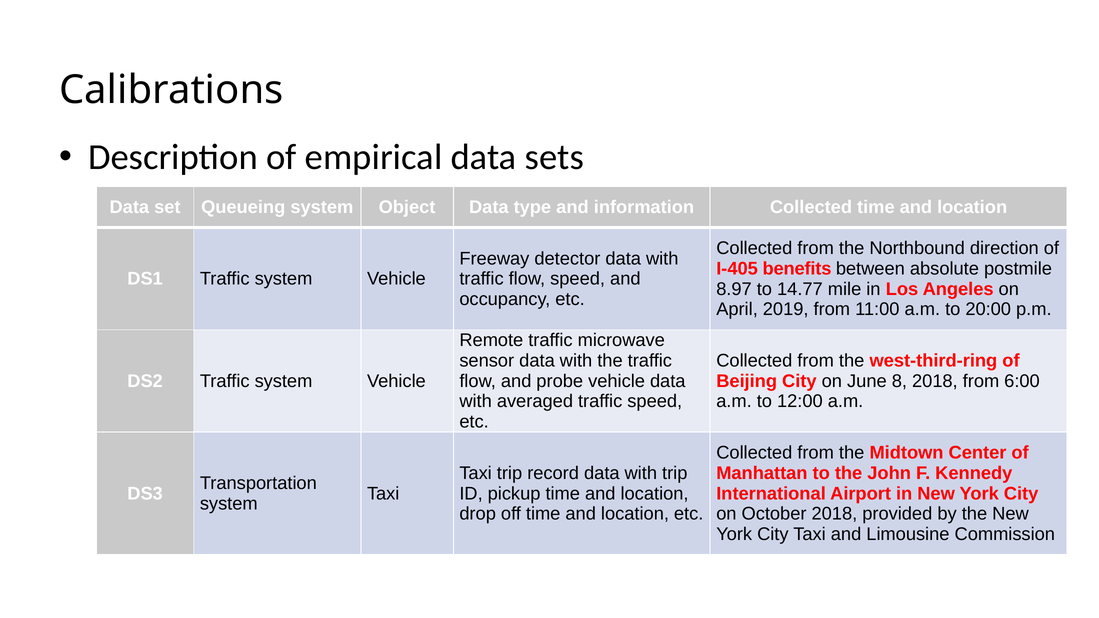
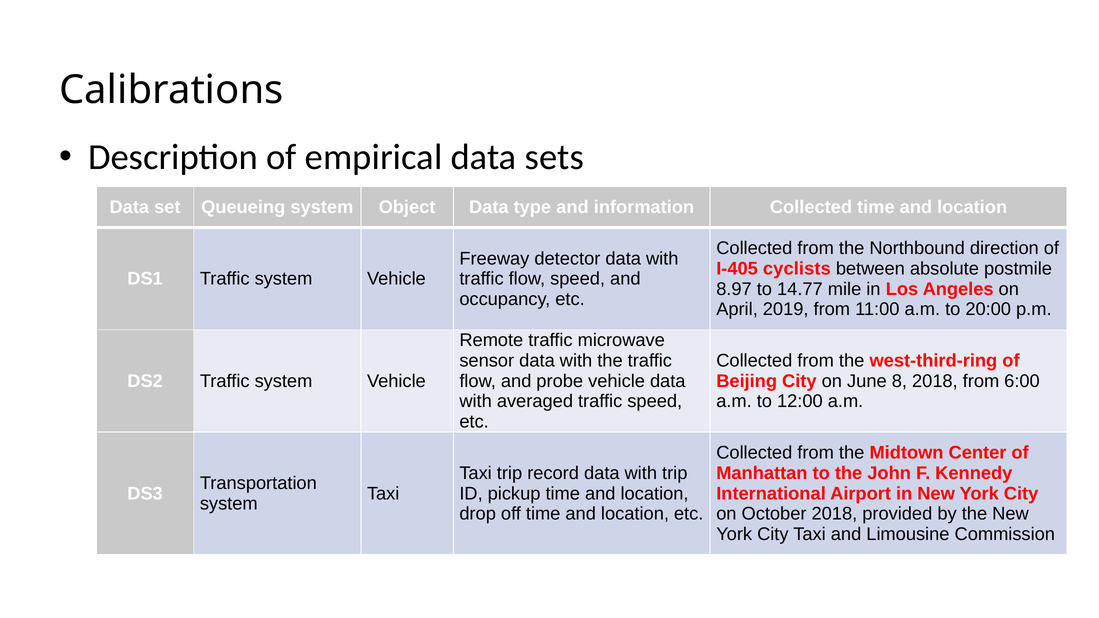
benefits: benefits -> cyclists (797, 269)
